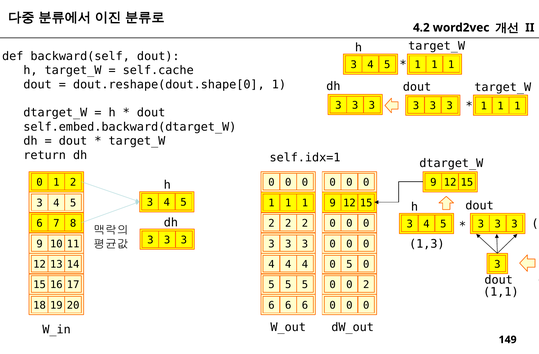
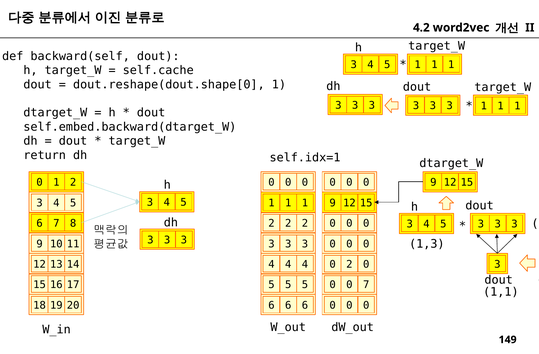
0 5: 5 -> 2 (349, 264)
0 2: 2 -> 7 (366, 285)
